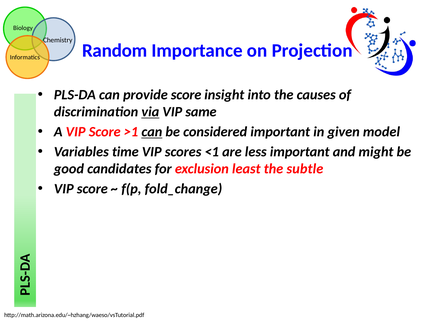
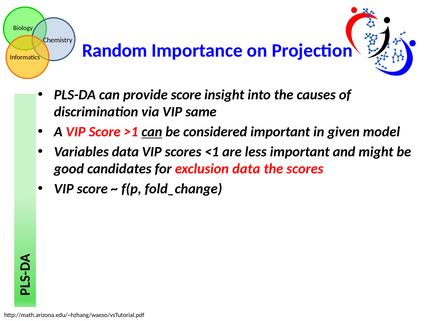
via underline: present -> none (150, 112)
Variables time: time -> data (125, 152)
exclusion least: least -> data (246, 169)
the subtle: subtle -> scores (305, 169)
